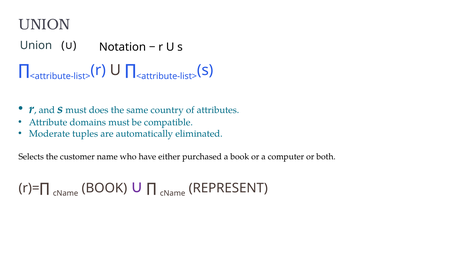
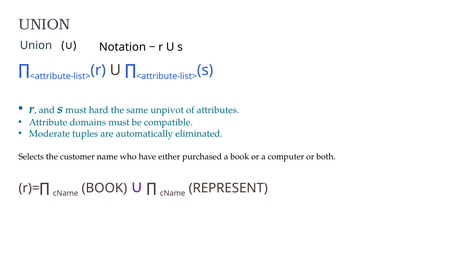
does: does -> hard (99, 110)
country: country -> unpivot (167, 110)
